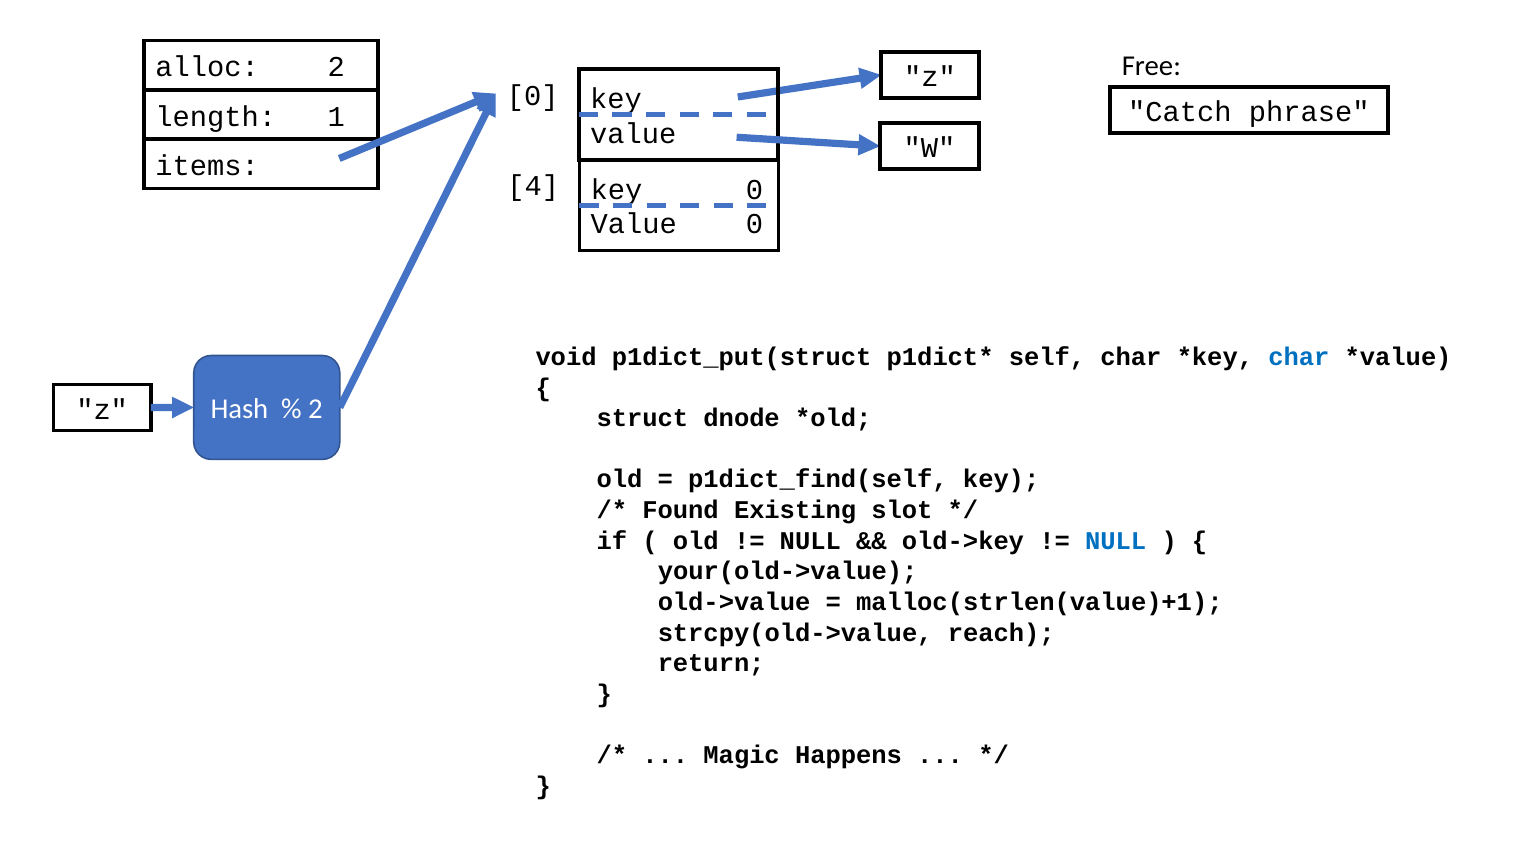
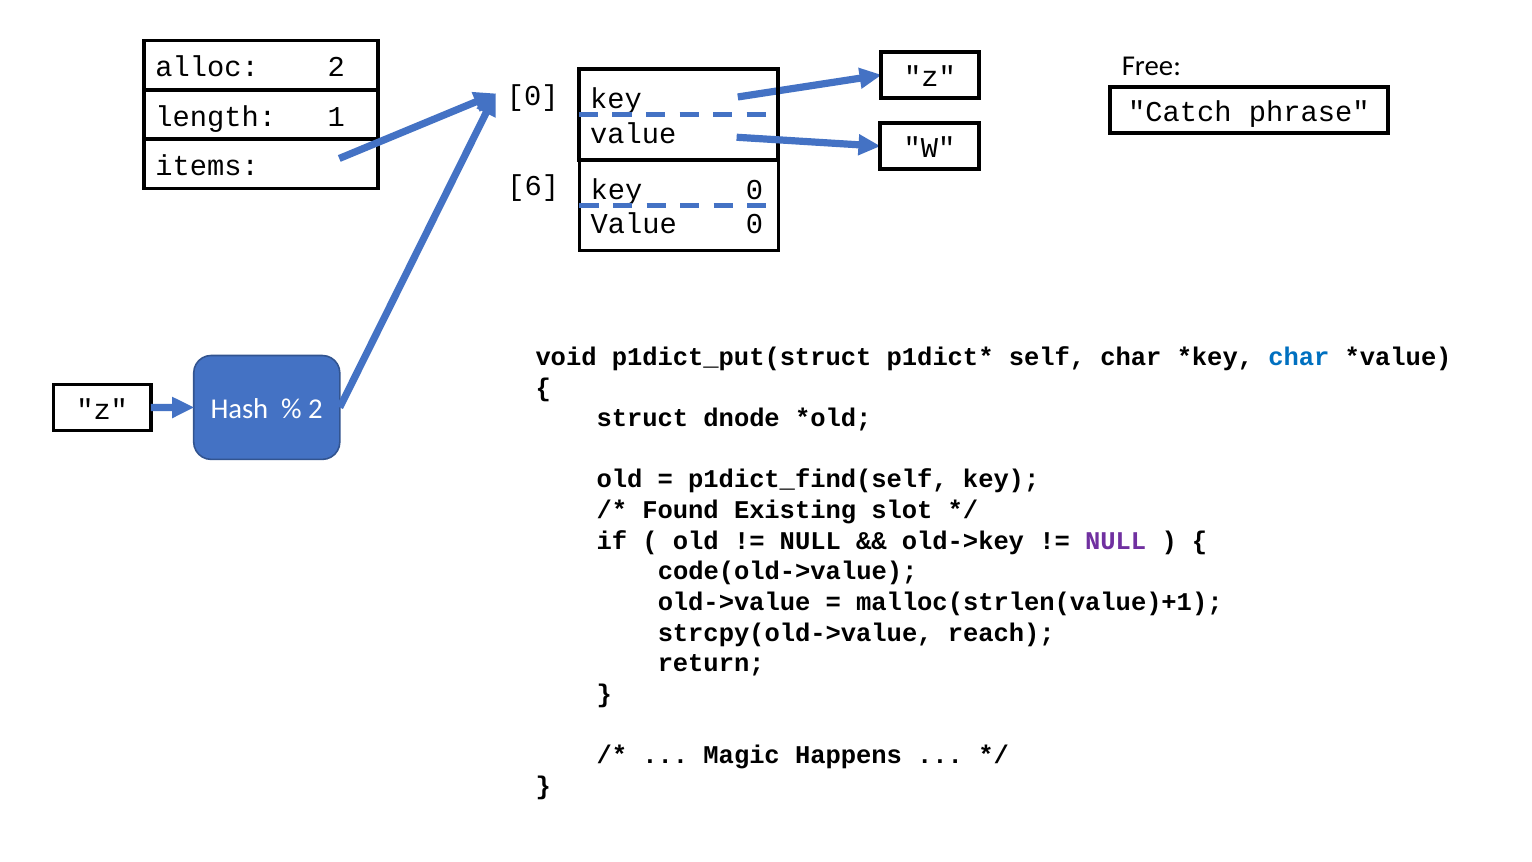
4: 4 -> 6 (533, 186)
NULL colour: blue -> purple (1116, 541)
your(old->value: your(old->value -> code(old->value (788, 571)
